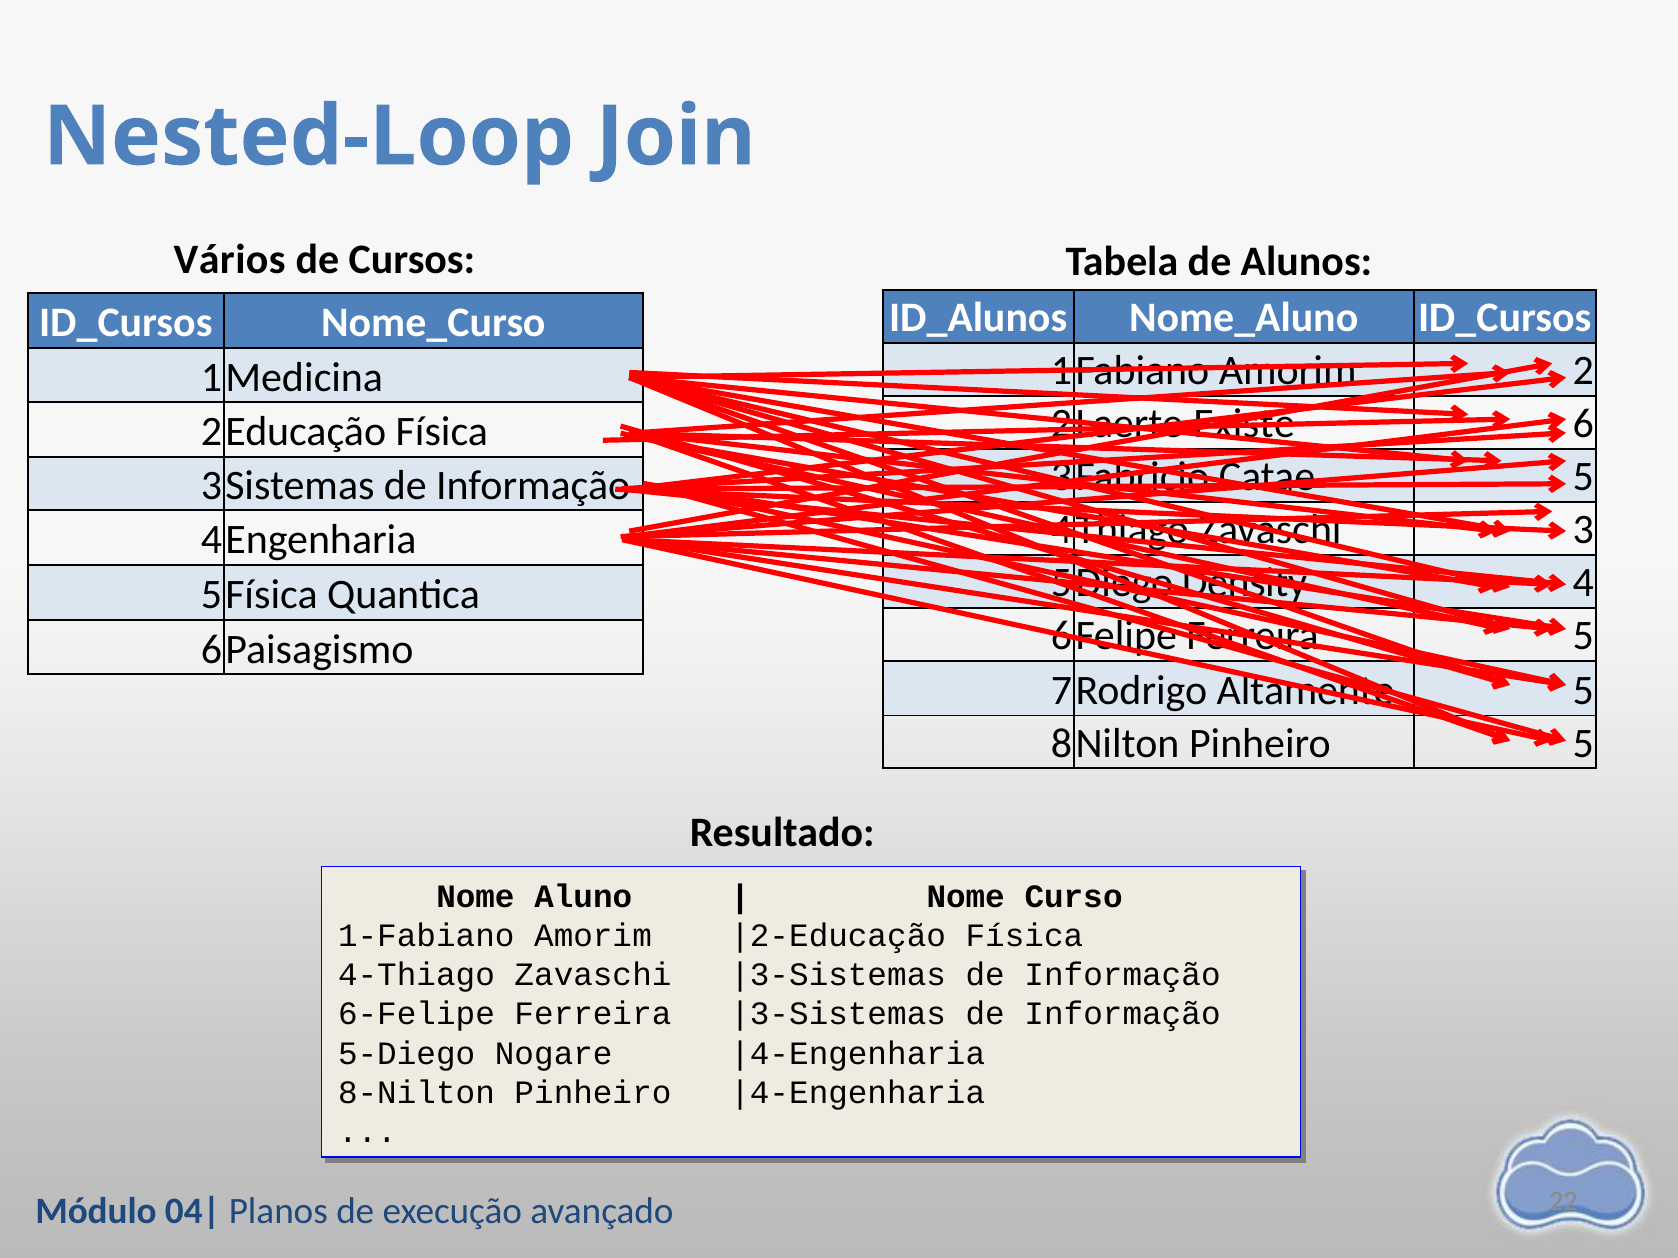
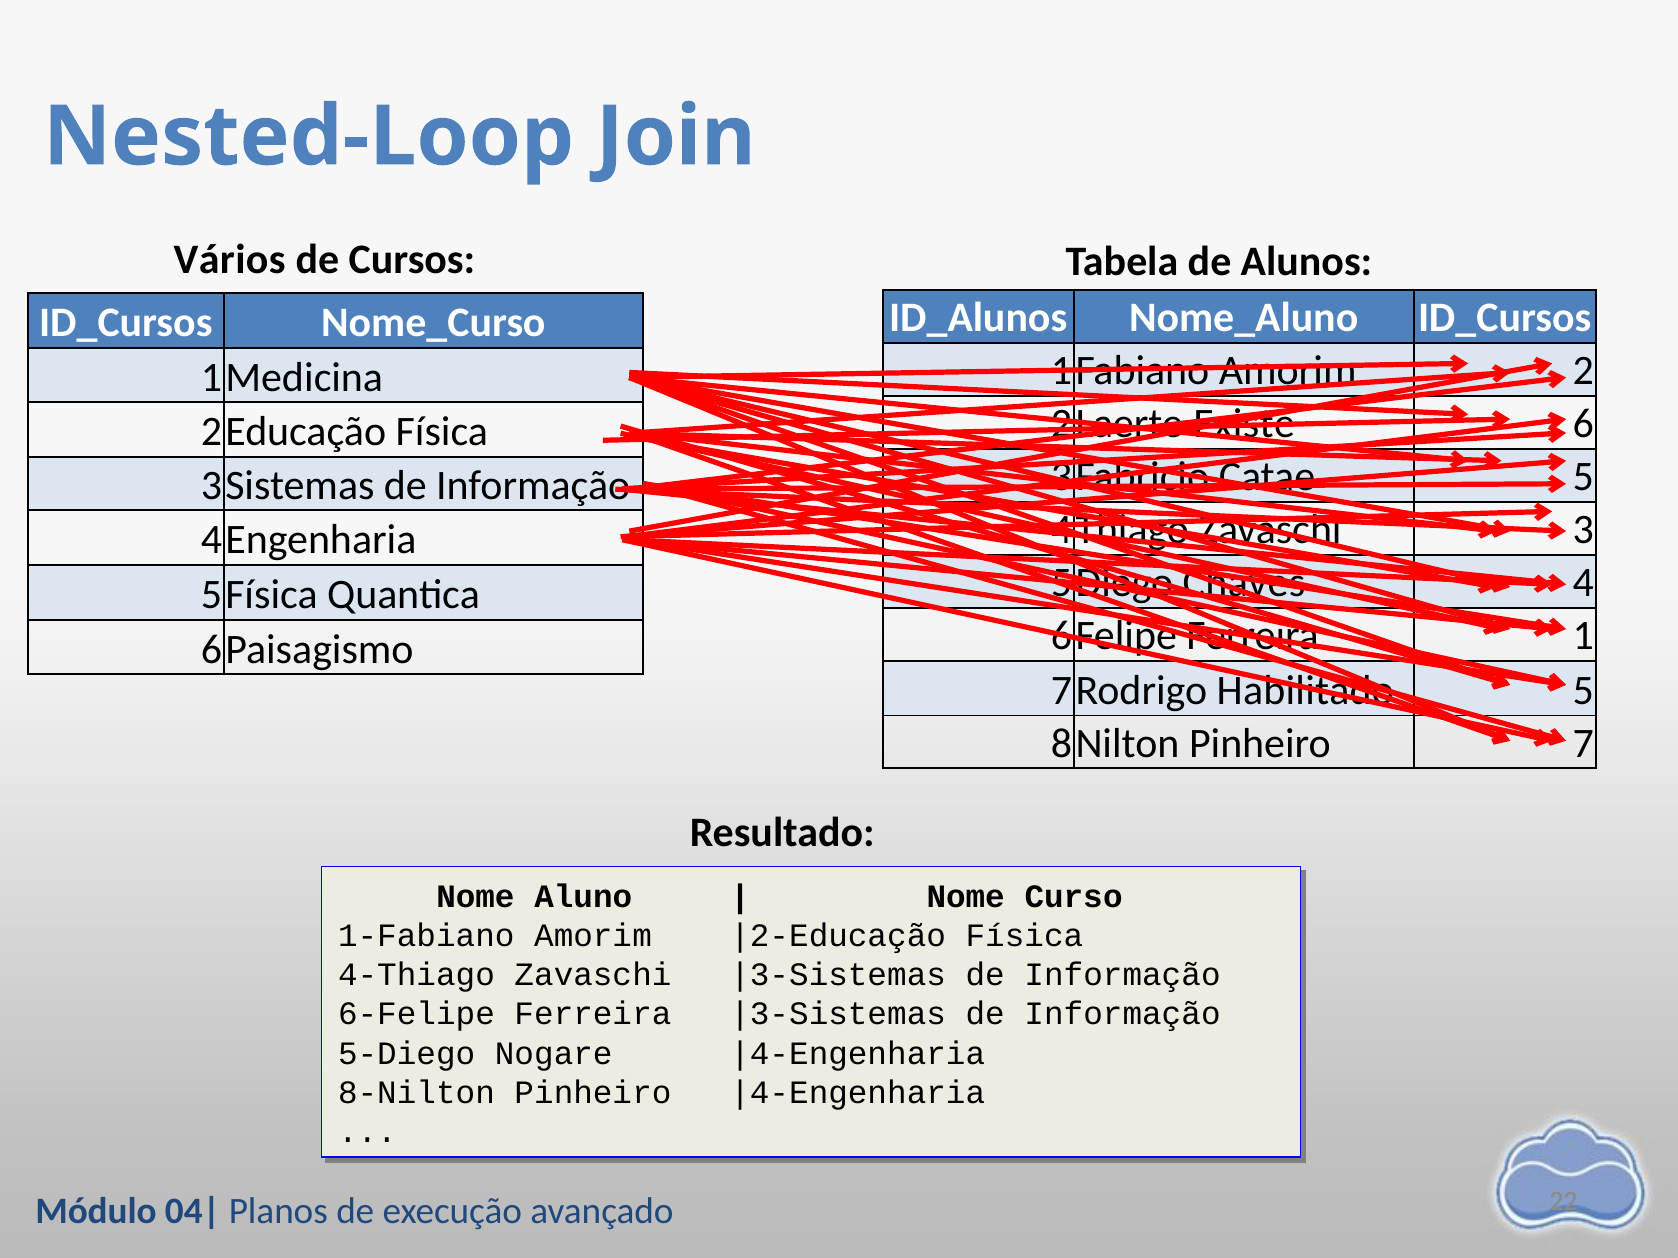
Density: Density -> Chaves (1244, 583)
Ferreira 5: 5 -> 1 (1583, 636)
Altamente: Altamente -> Habilitado (1305, 691)
Pinheiro 5: 5 -> 7 (1583, 744)
